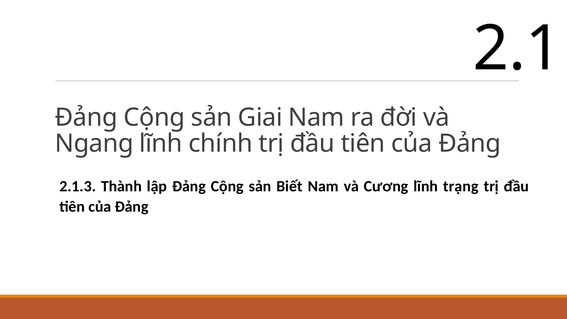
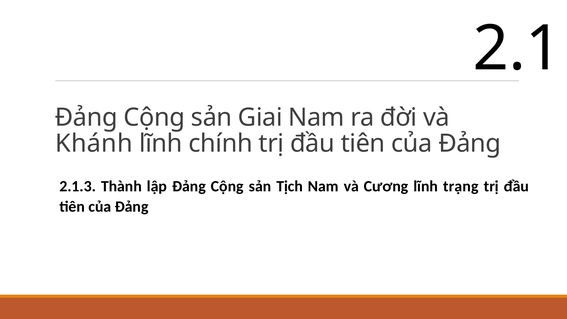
Ngang: Ngang -> Khánh (94, 143)
Biết: Biết -> Tịch (290, 186)
